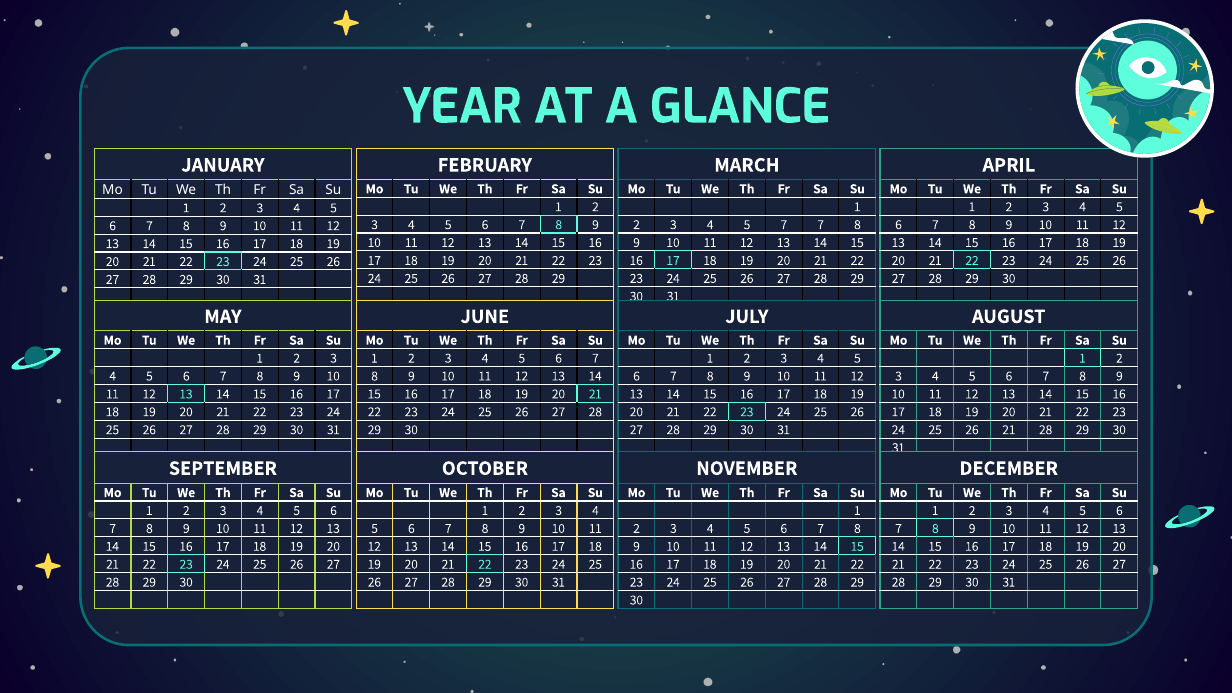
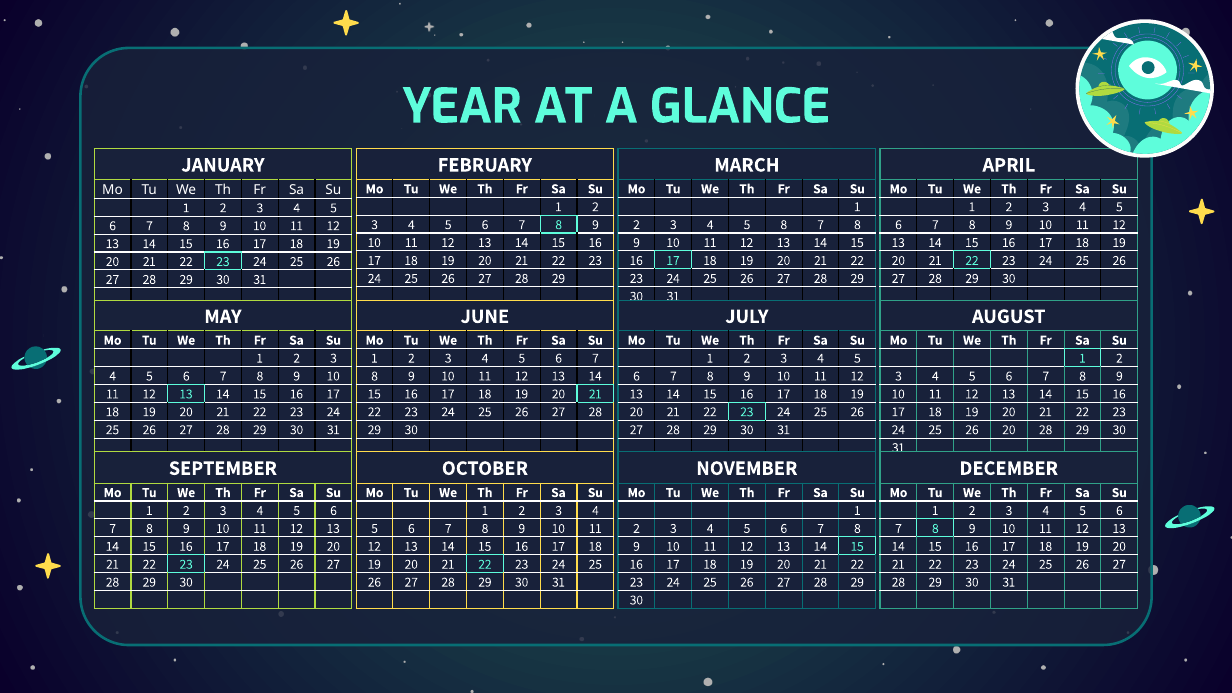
5 7: 7 -> 8 (784, 225)
26 21: 21 -> 20 (1009, 430)
